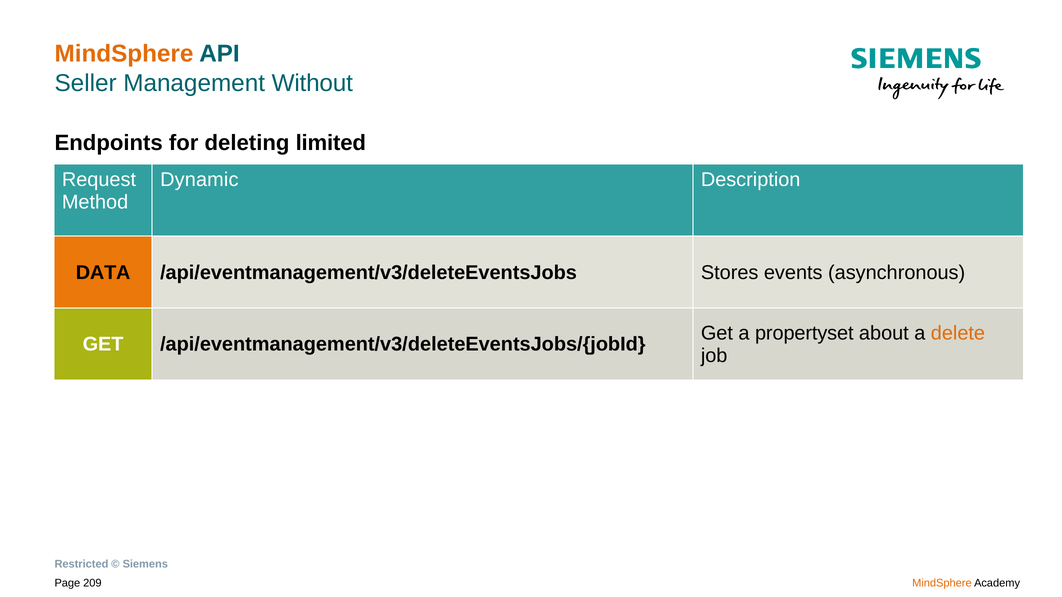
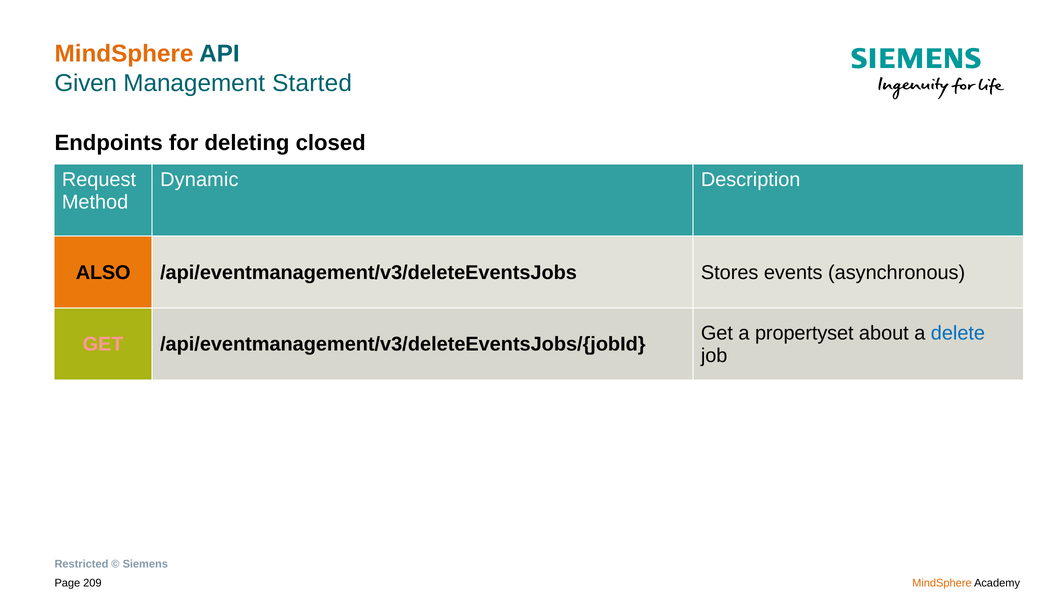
Seller: Seller -> Given (86, 83)
Without: Without -> Started (312, 83)
limited: limited -> closed (331, 143)
DATA: DATA -> ALSO (103, 273)
delete colour: orange -> blue (958, 333)
GET colour: white -> pink (103, 345)
